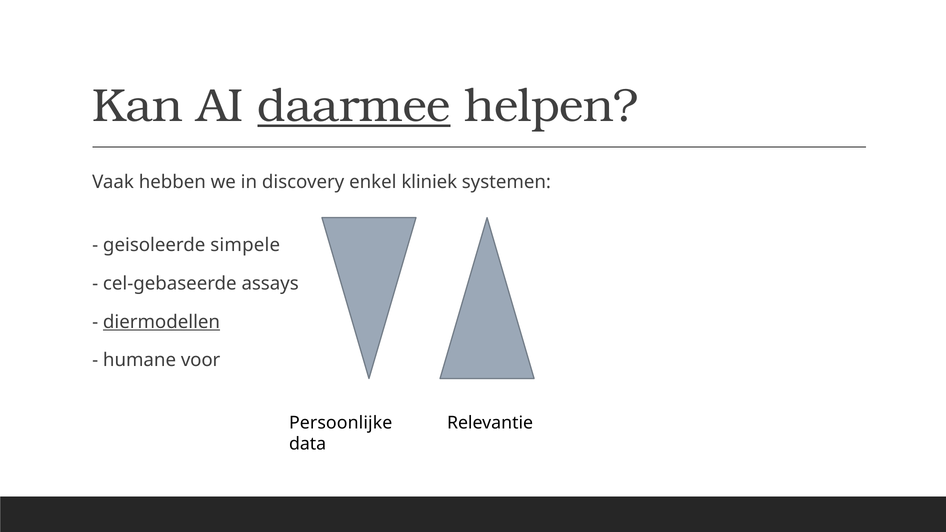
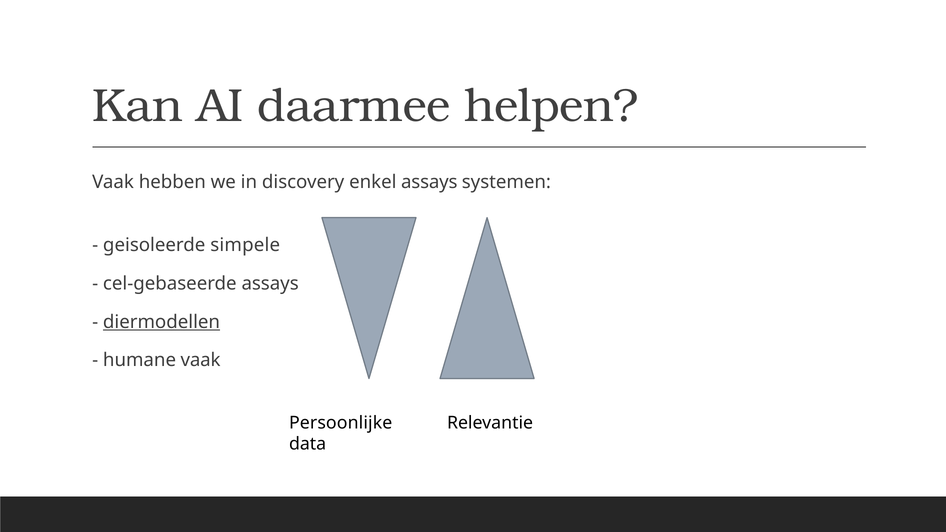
daarmee underline: present -> none (354, 106)
enkel kliniek: kliniek -> assays (429, 182)
humane voor: voor -> vaak (201, 360)
